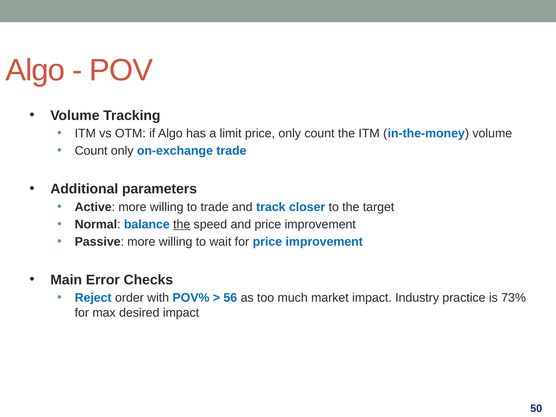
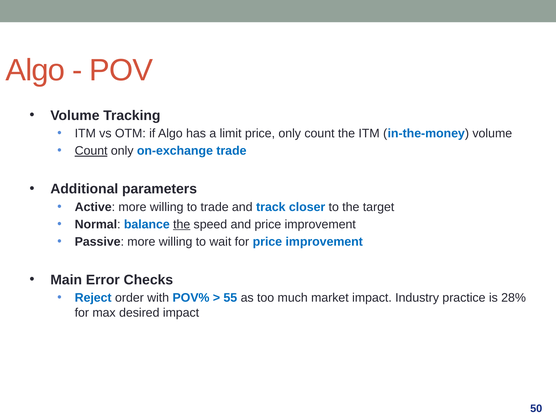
Count underline: none -> present (91, 151)
56: 56 -> 55 (230, 298)
73%: 73% -> 28% (514, 298)
